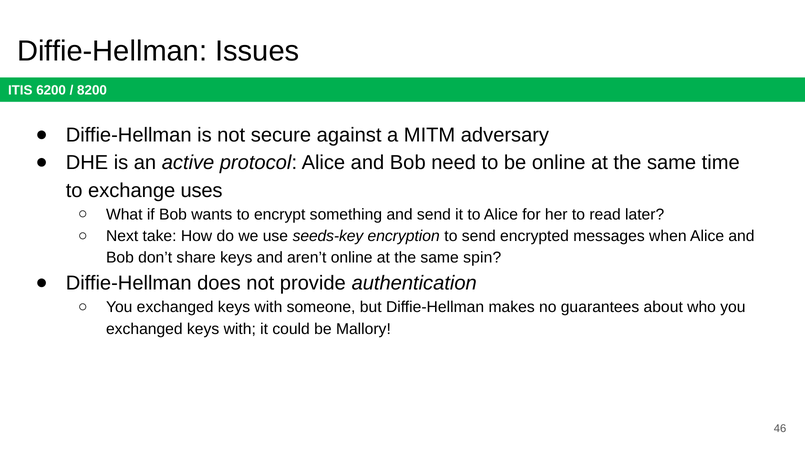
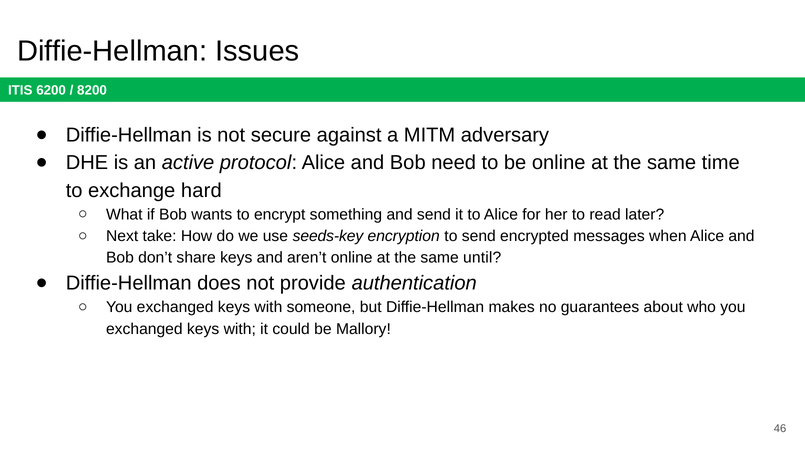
uses: uses -> hard (201, 190)
spin: spin -> until (482, 258)
